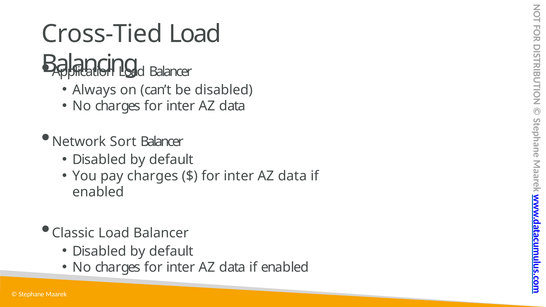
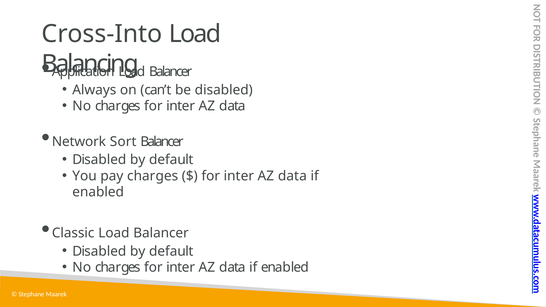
Cross-Tied: Cross-Tied -> Cross-Into (102, 34)
